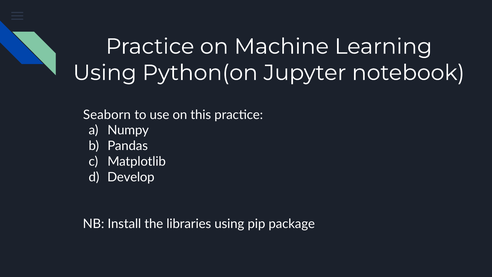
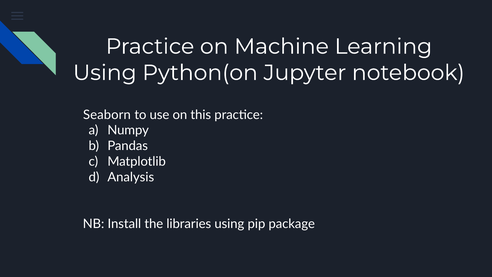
Develop: Develop -> Analysis (131, 177)
